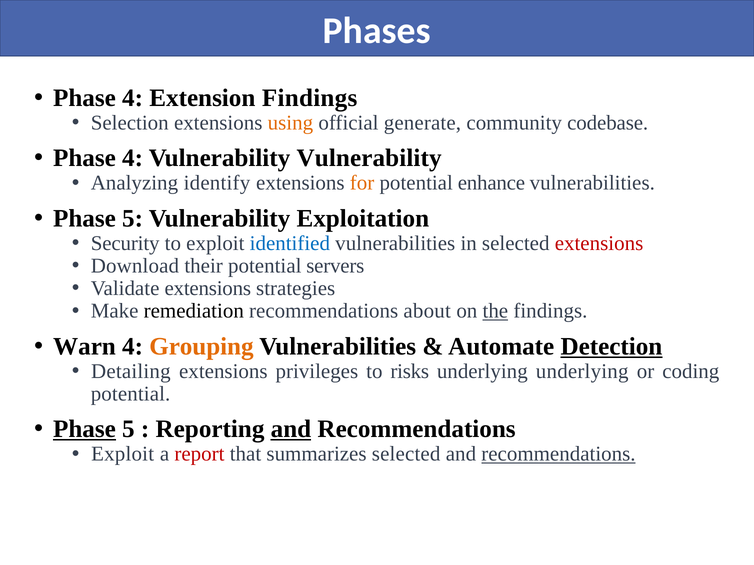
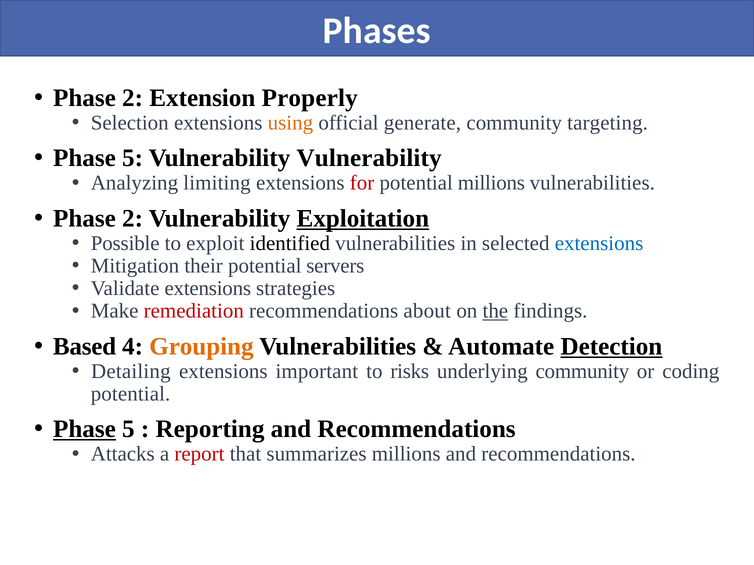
4: 4 -> 2 (133, 98)
Extension Findings: Findings -> Properly (310, 98)
codebase: codebase -> targeting (608, 123)
4: 4 -> 5 (133, 158)
identify: identify -> limiting (217, 183)
for colour: orange -> red (362, 183)
potential enhance: enhance -> millions (491, 183)
5: 5 -> 2 (133, 219)
Exploitation underline: none -> present (363, 219)
Security: Security -> Possible (125, 243)
identified colour: blue -> black (290, 243)
extensions colour: red -> blue (599, 243)
Download: Download -> Mitigation (135, 266)
remediation colour: black -> red (194, 311)
Warn: Warn -> Based (85, 347)
privileges: privileges -> important (317, 372)
underlying underlying: underlying -> community (582, 372)
and underline: present -> none (291, 429)
Exploit: Exploit -> Attacks (123, 454)
summarizes selected: selected -> millions (406, 454)
recommendations underline: present -> none (558, 454)
